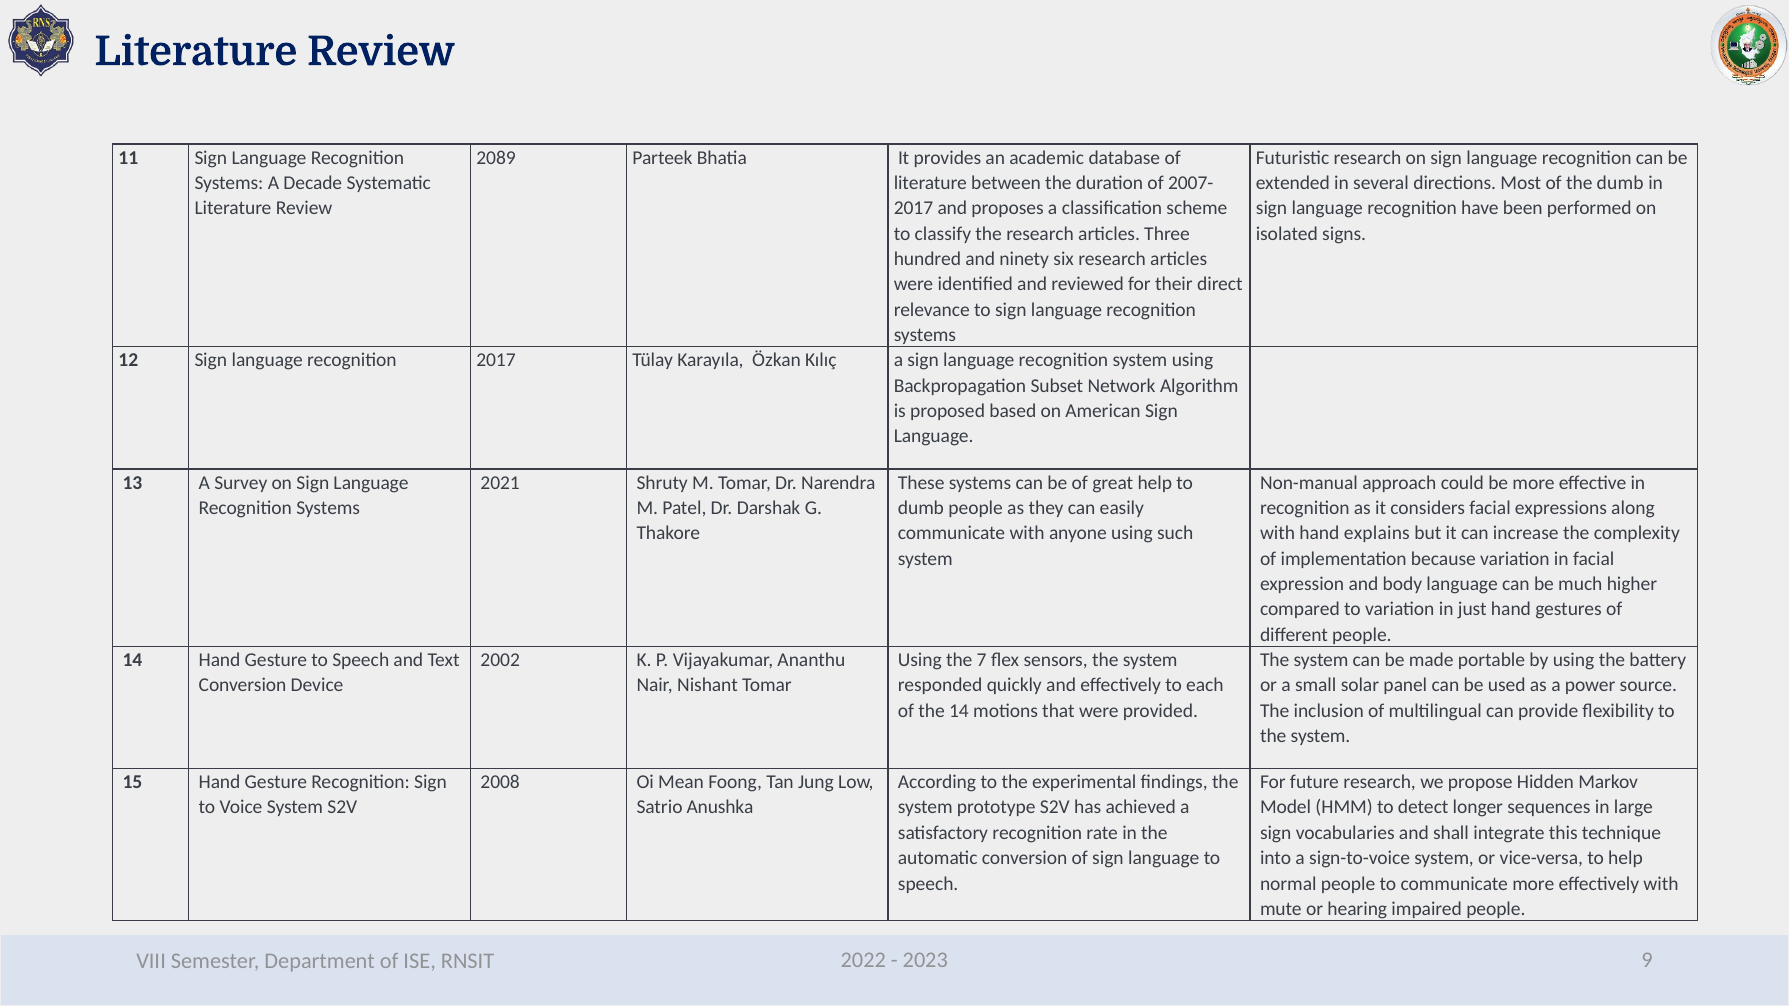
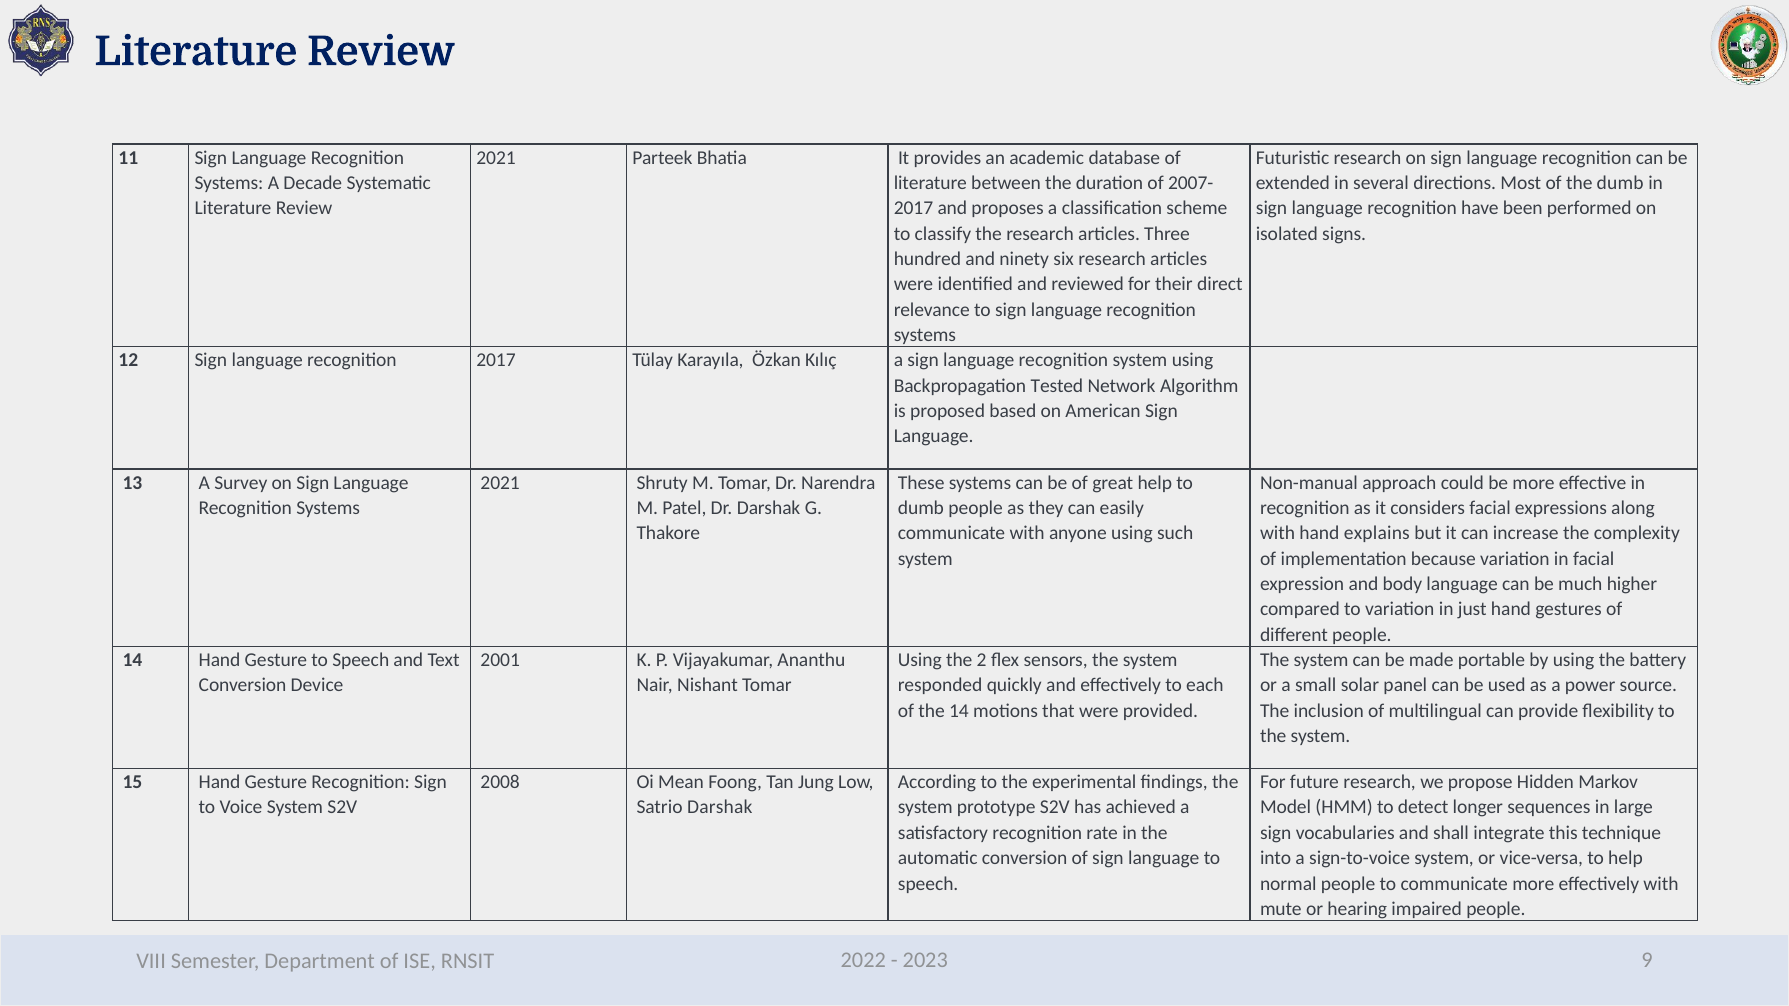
2089: 2089 -> 2021 (496, 158)
Subset: Subset -> Tested (1057, 386)
2002: 2002 -> 2001 (500, 660)
7: 7 -> 2 (982, 660)
Satrio Anushka: Anushka -> Darshak (720, 808)
